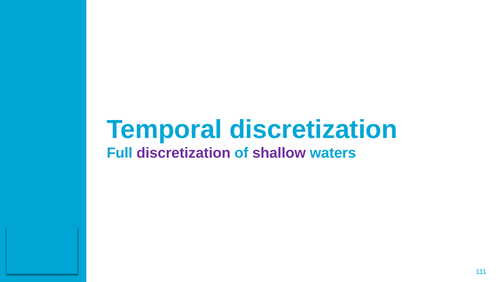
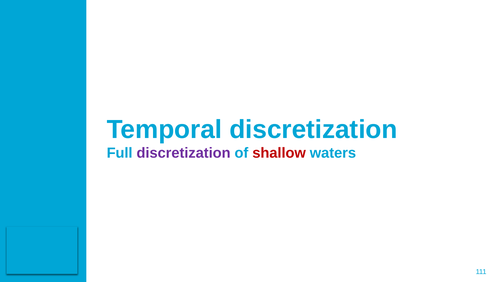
shallow colour: purple -> red (279, 153)
